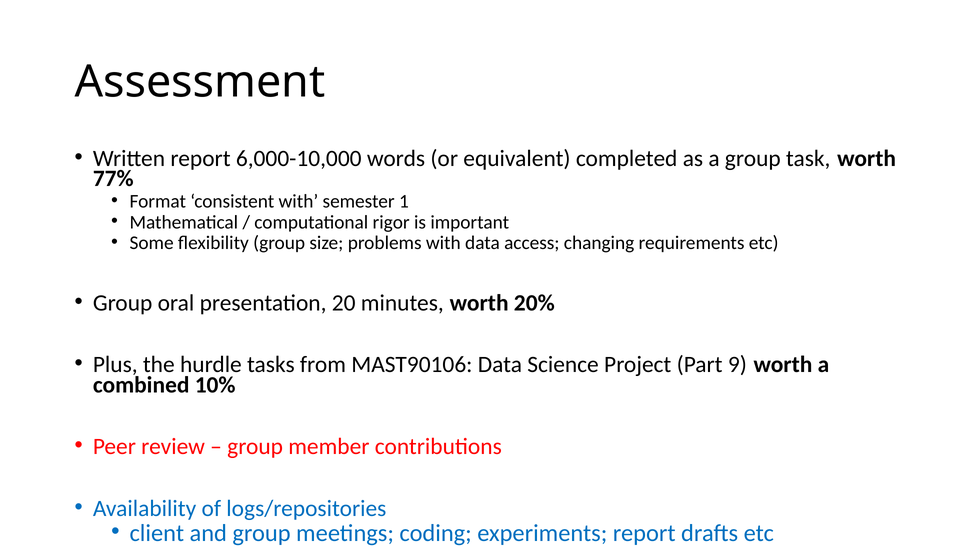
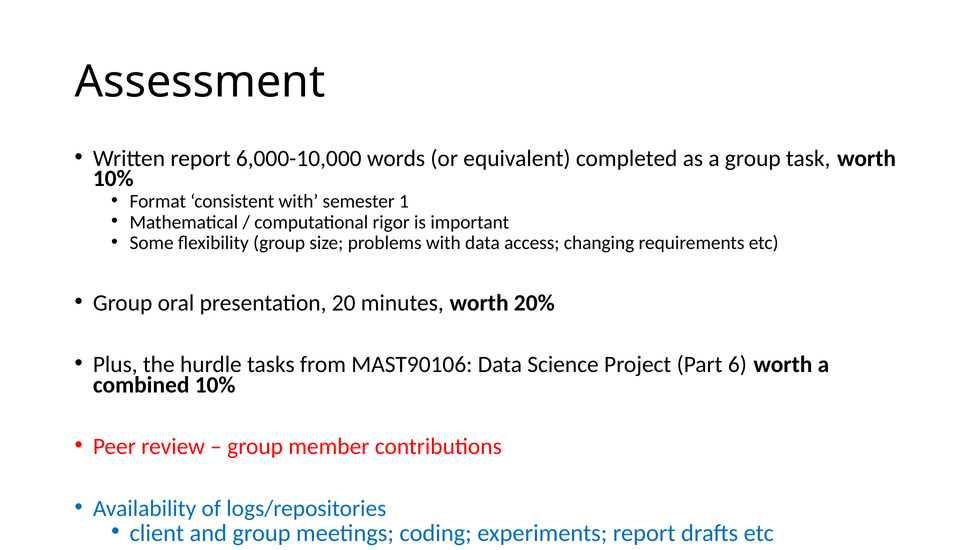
77%: 77% -> 10% (113, 179)
9: 9 -> 6 (737, 365)
